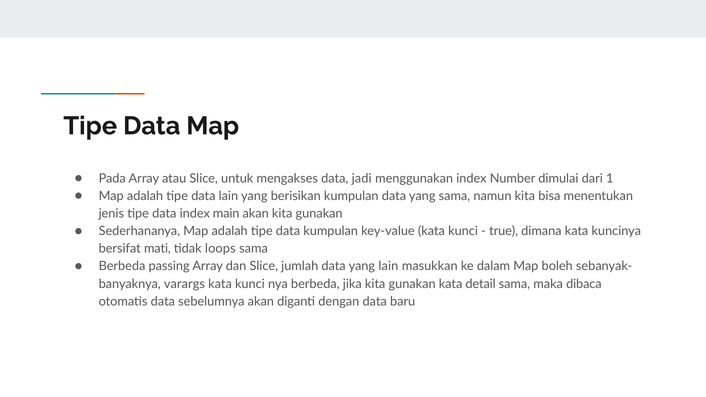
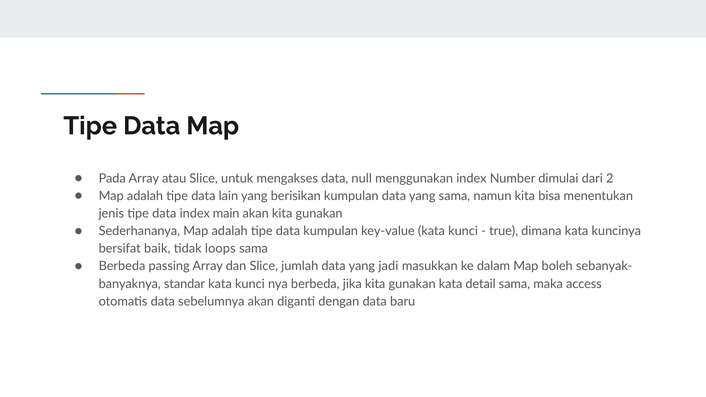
jadi: jadi -> null (362, 178)
1: 1 -> 2 (610, 178)
mati: mati -> baik (157, 249)
yang lain: lain -> jadi (388, 266)
varargs: varargs -> standar (185, 284)
dibaca: dibaca -> access (584, 284)
